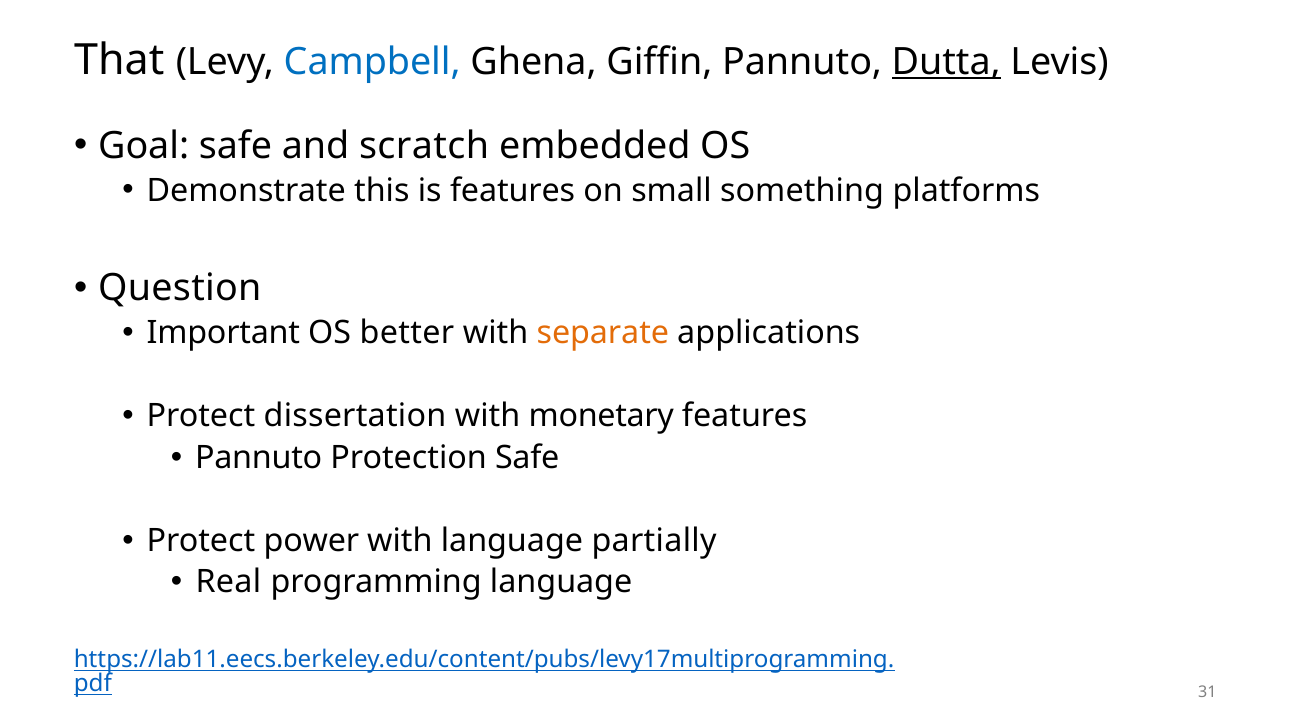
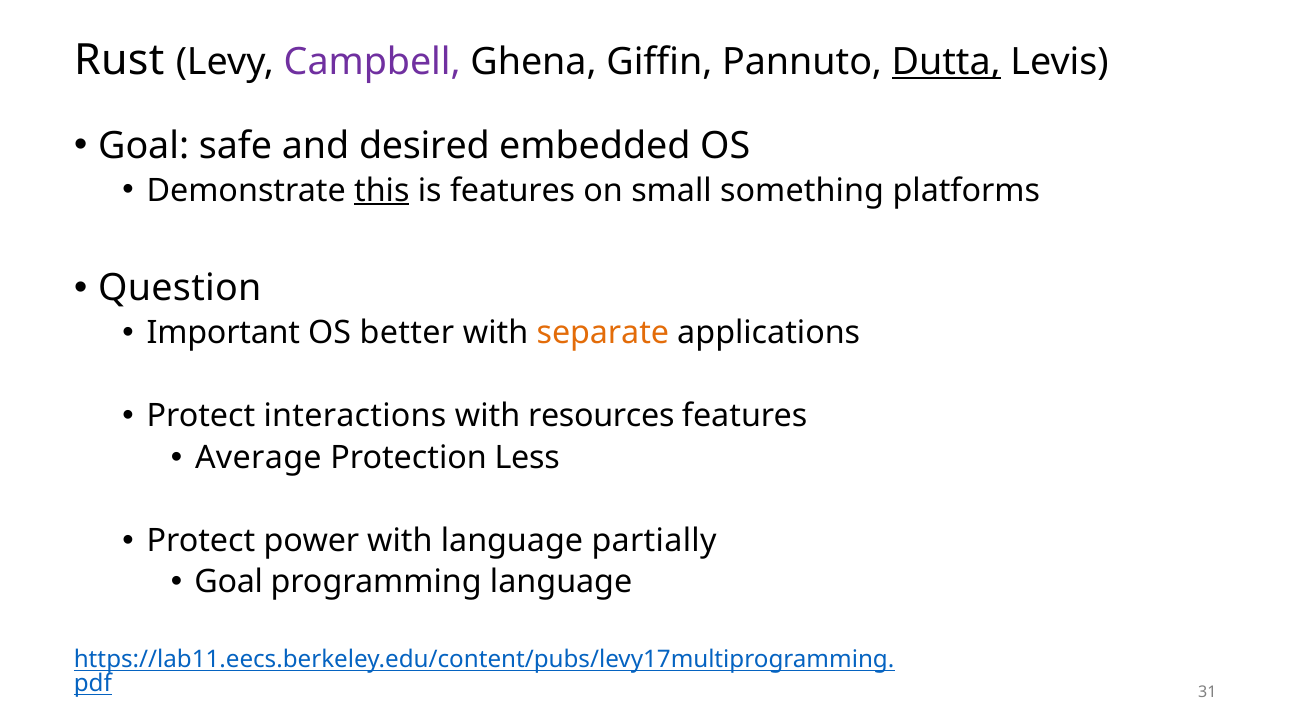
That: That -> Rust (119, 60)
Campbell colour: blue -> purple (372, 62)
scratch: scratch -> desired (424, 146)
this underline: none -> present (382, 191)
dissertation: dissertation -> interactions (355, 416)
monetary: monetary -> resources (601, 416)
Pannuto: Pannuto -> Average (258, 458)
Protection Safe: Safe -> Less (527, 458)
Real: Real -> Goal (229, 582)
